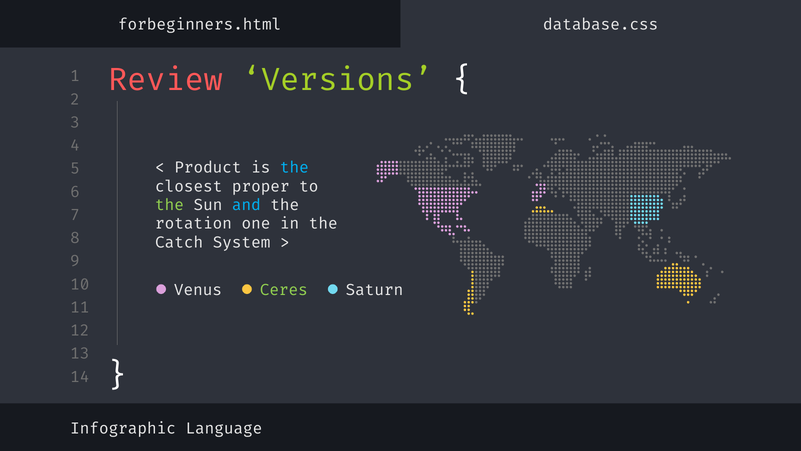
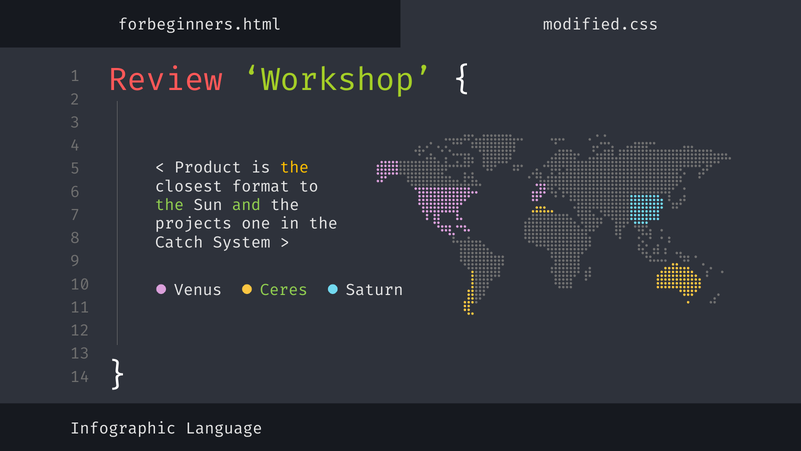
database.css: database.css -> modified.css (601, 25)
Versions: Versions -> Workshop (338, 80)
the colour: light blue -> yellow (294, 167)
proper: proper -> format (261, 186)
and colour: light blue -> light green (246, 205)
rotation: rotation -> projects (194, 224)
